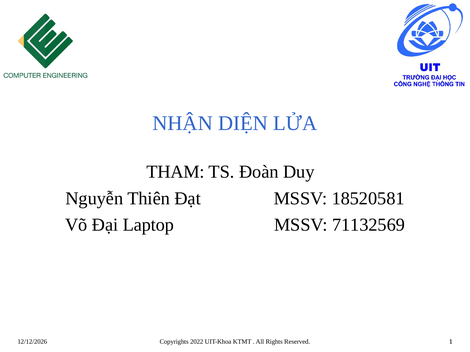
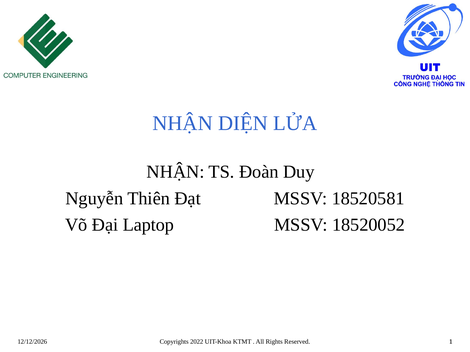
THAM: THAM -> NHẬN (176, 172)
71132569: 71132569 -> 18520052 (369, 225)
